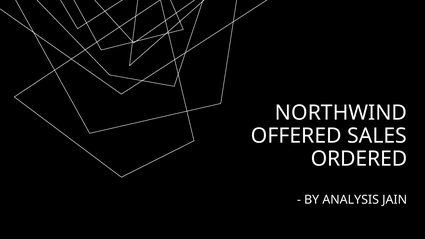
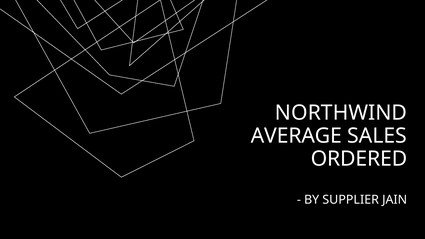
OFFERED: OFFERED -> AVERAGE (296, 136)
ANALYSIS: ANALYSIS -> SUPPLIER (351, 200)
